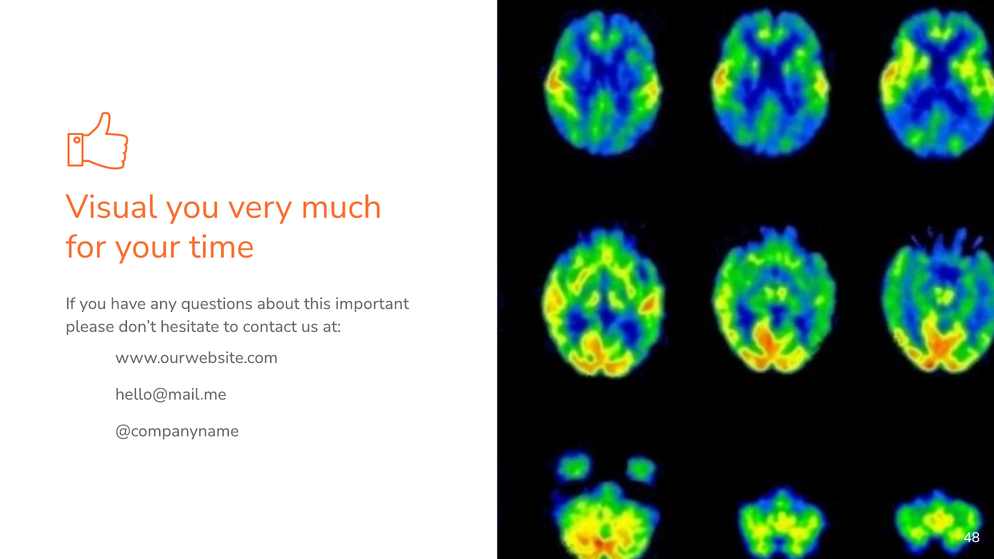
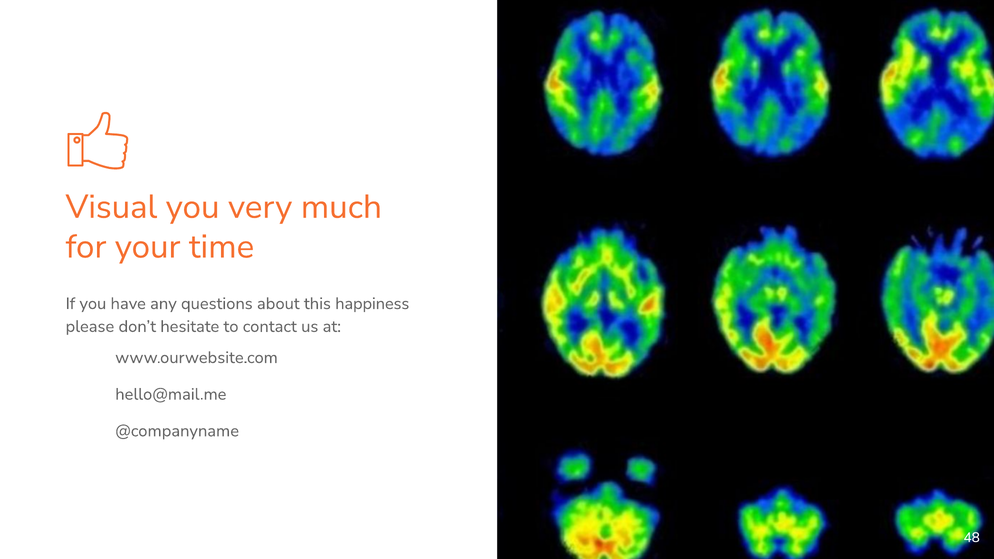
important: important -> happiness (372, 304)
